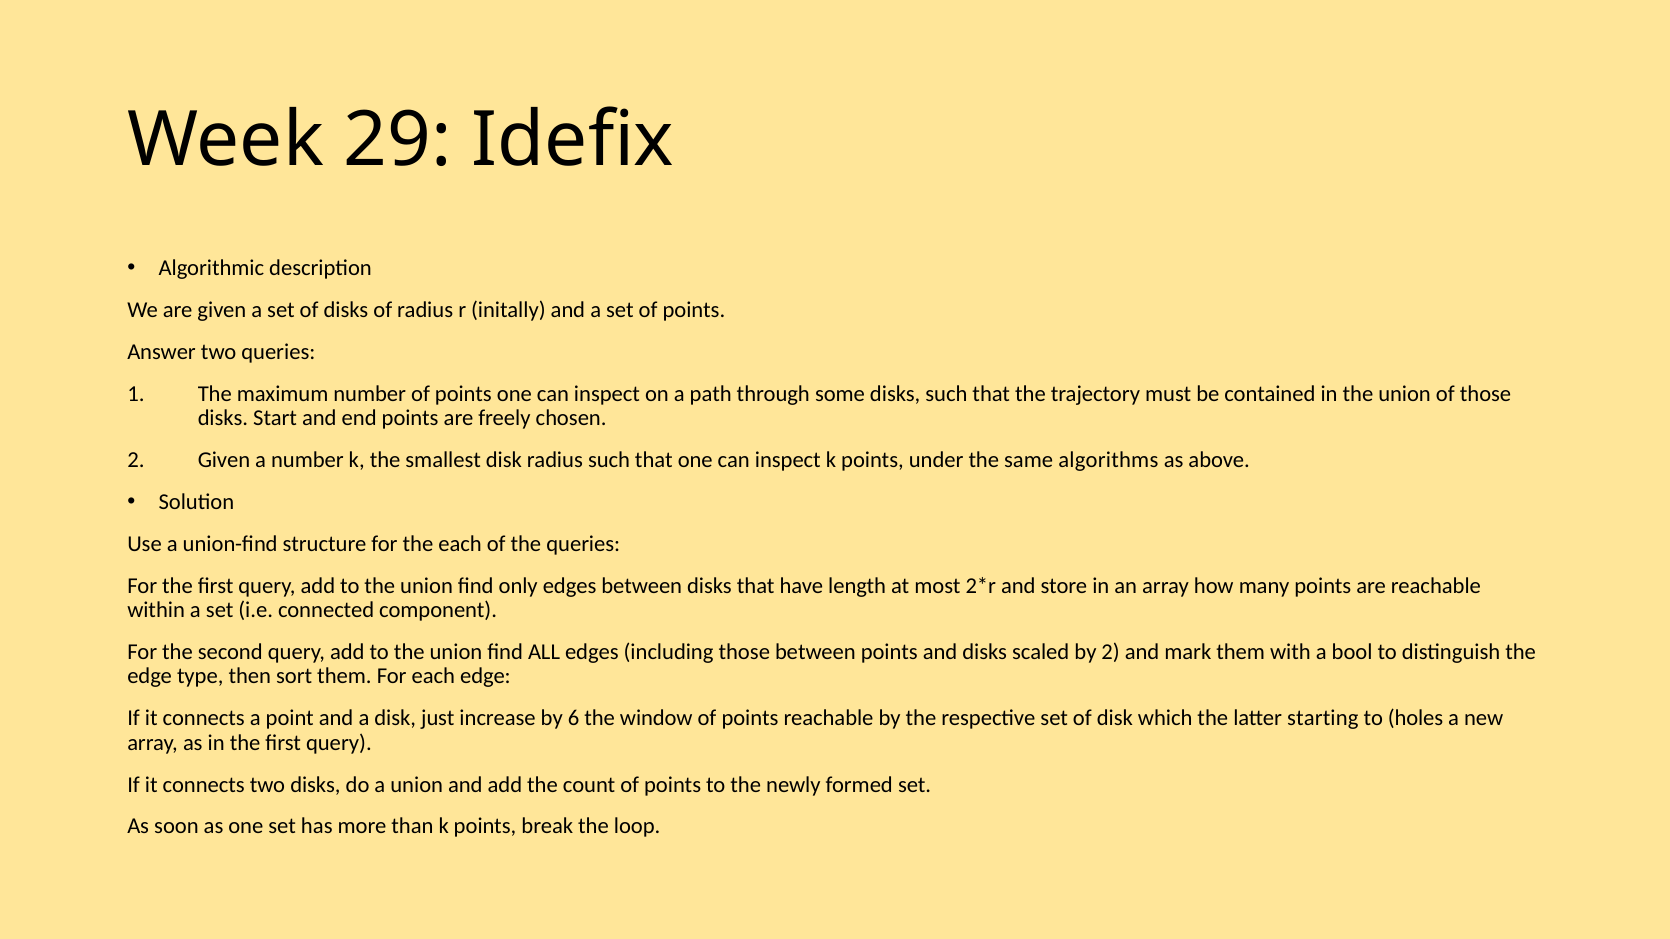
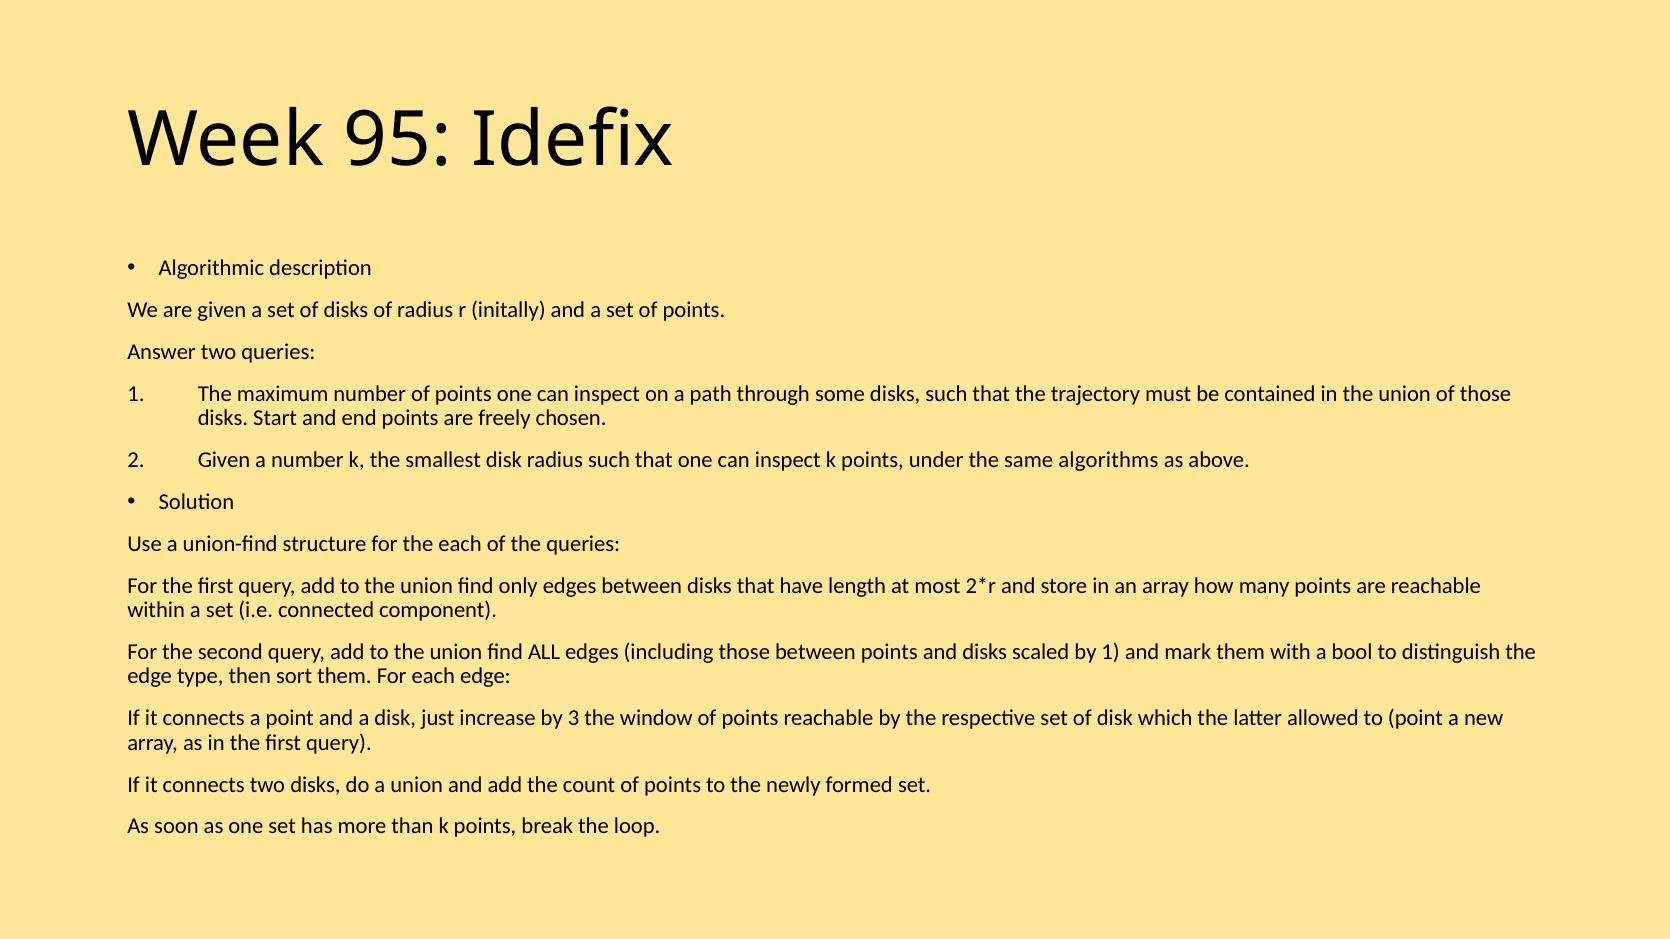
29: 29 -> 95 (398, 140)
by 2: 2 -> 1 (1111, 652)
6: 6 -> 3 (574, 719)
starting: starting -> allowed (1323, 719)
to holes: holes -> point (1415, 719)
